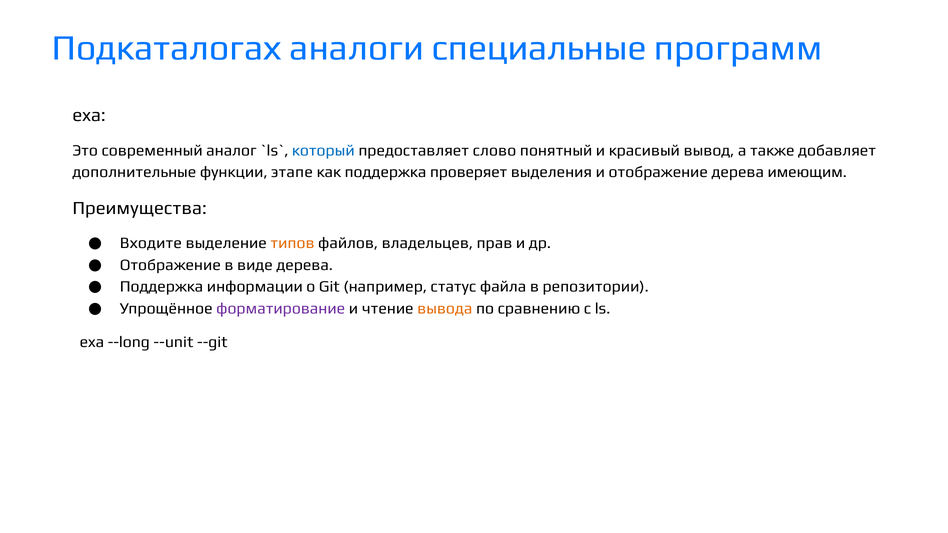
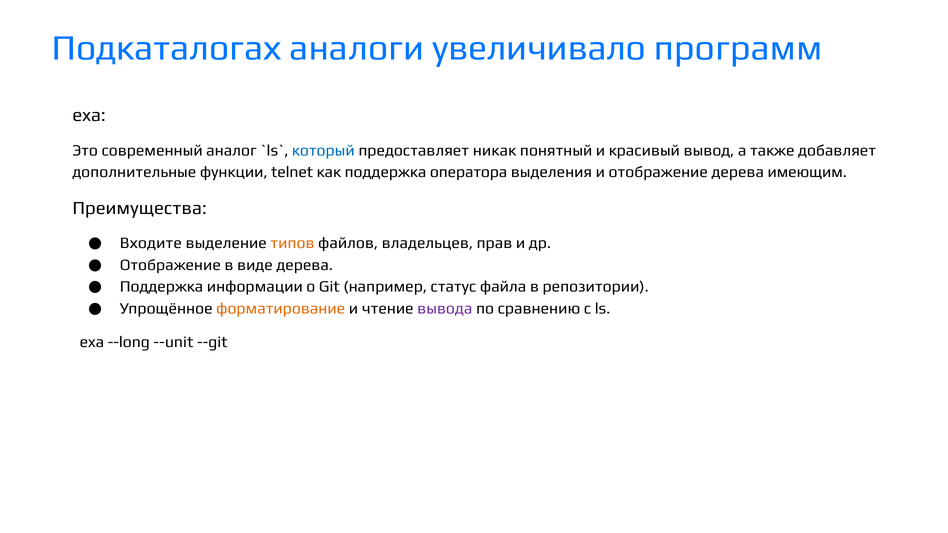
специальные: специальные -> увеличивало (539, 48)
слово: слово -> никак (494, 151)
этапе: этапе -> telnet (292, 172)
проверяет: проверяет -> оператора (469, 172)
форматирование colour: purple -> orange (281, 309)
вывода colour: orange -> purple (445, 309)
